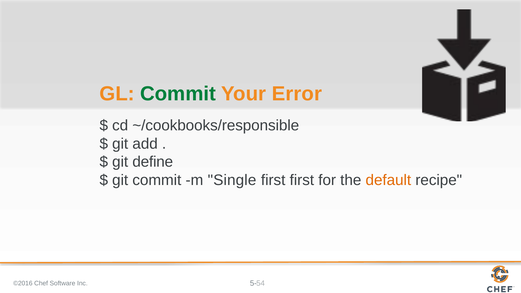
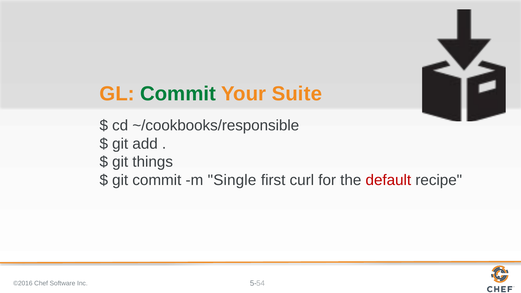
Error: Error -> Suite (297, 94)
define: define -> things (153, 162)
first first: first -> curl (302, 180)
default colour: orange -> red (388, 180)
